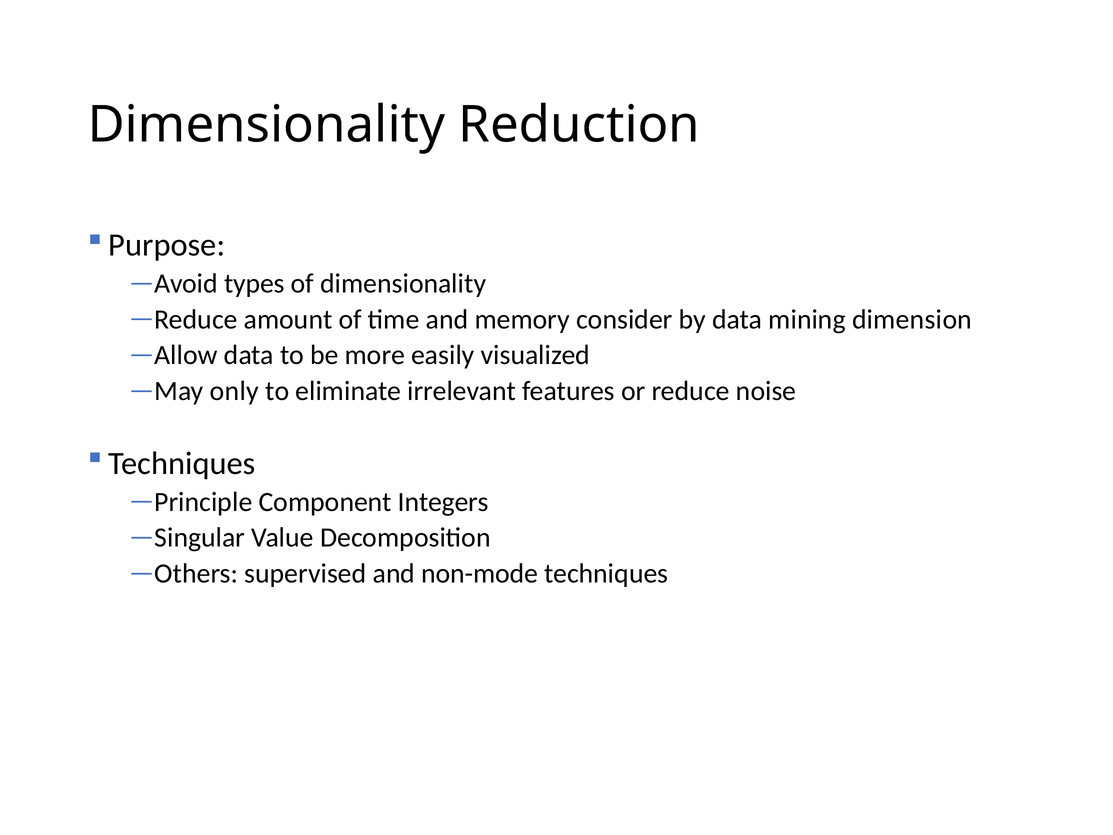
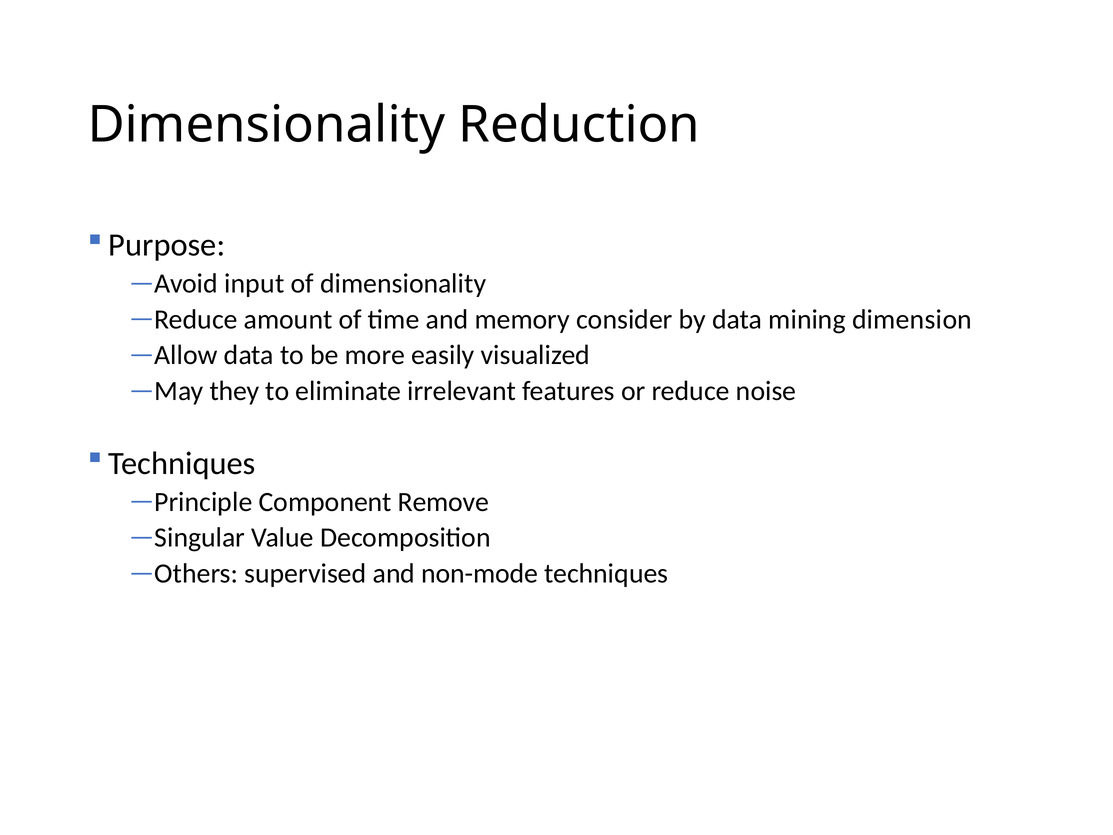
types: types -> input (254, 283)
only: only -> they (235, 391)
Integers: Integers -> Remove (443, 502)
